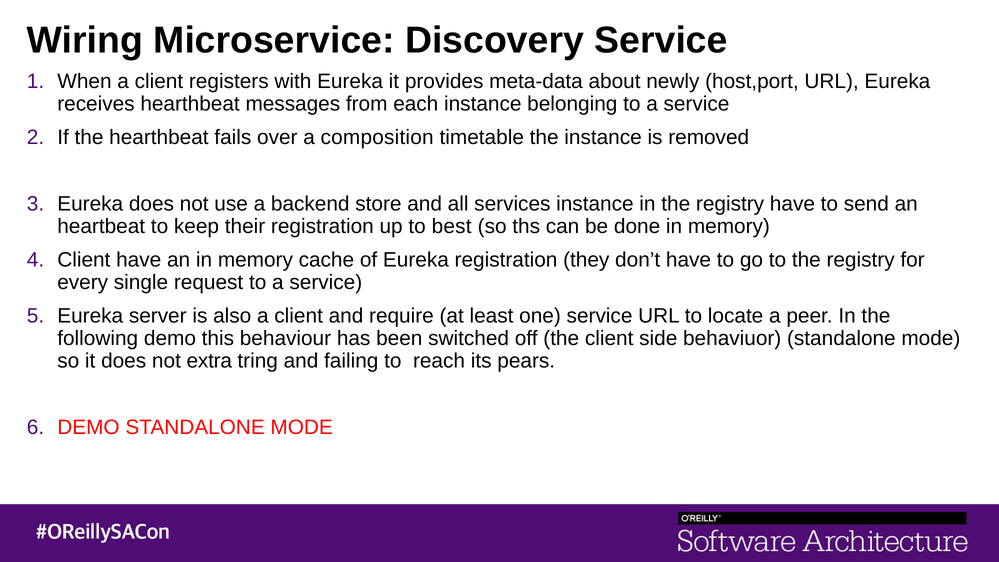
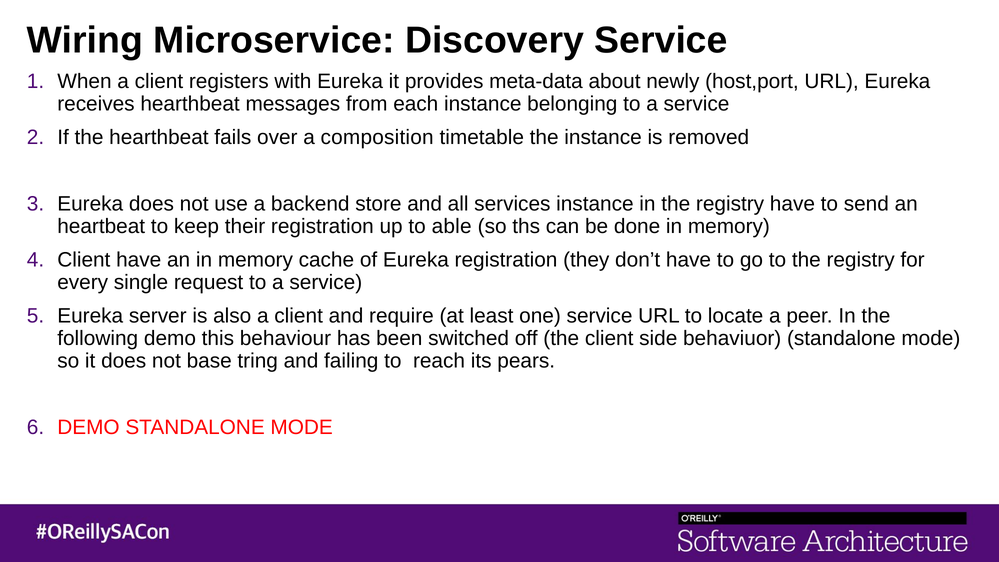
best: best -> able (452, 227)
extra: extra -> base (209, 361)
